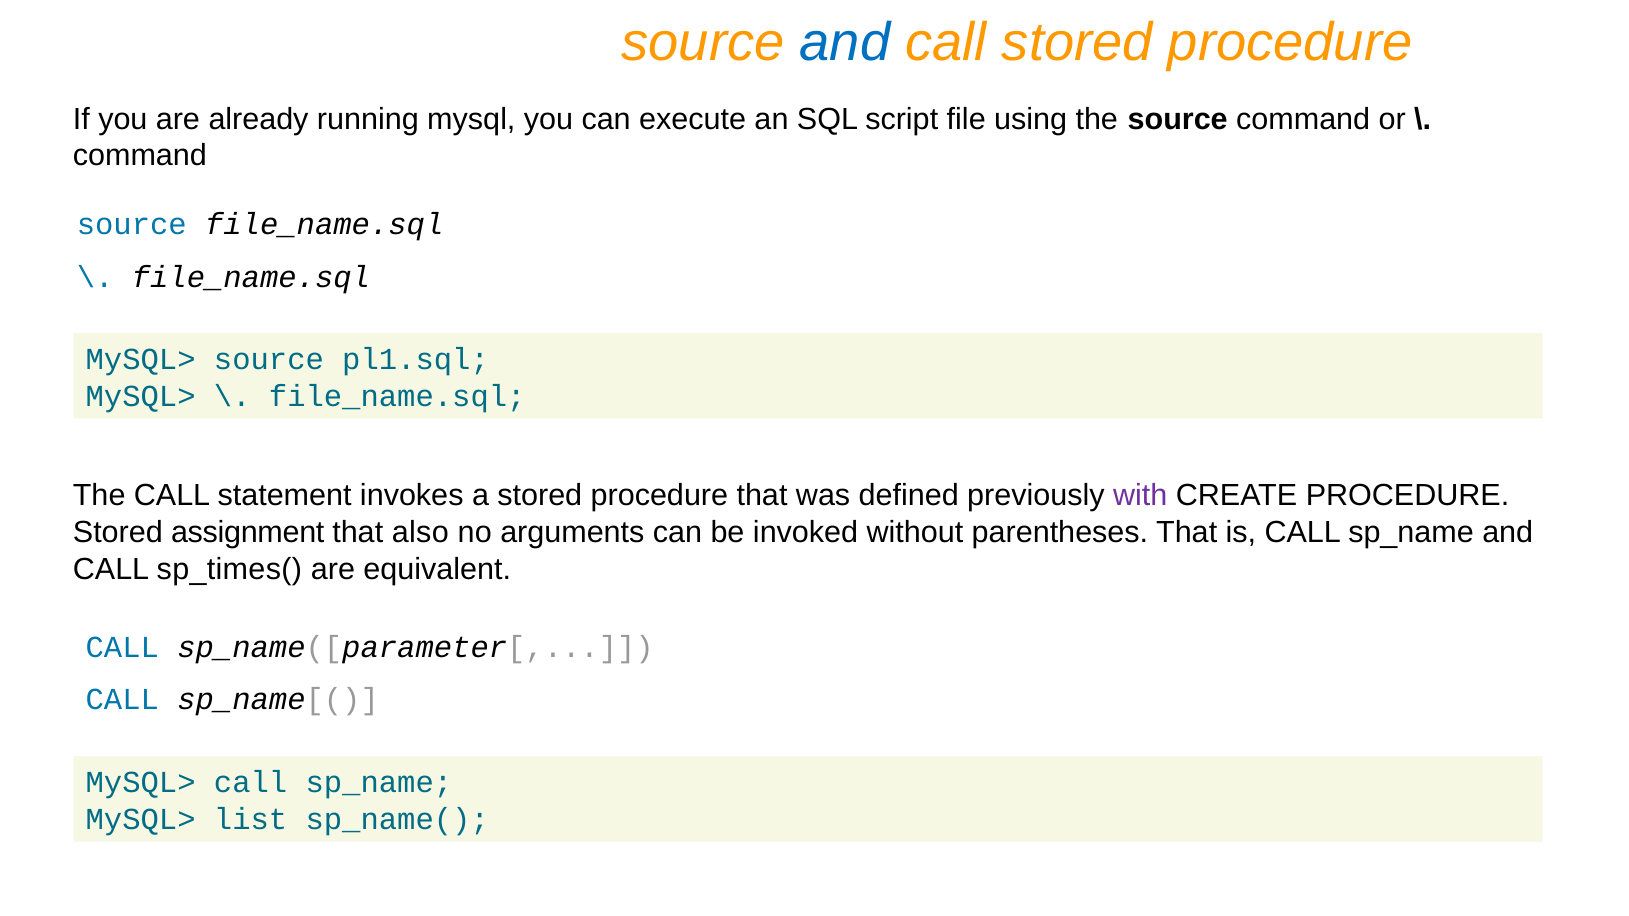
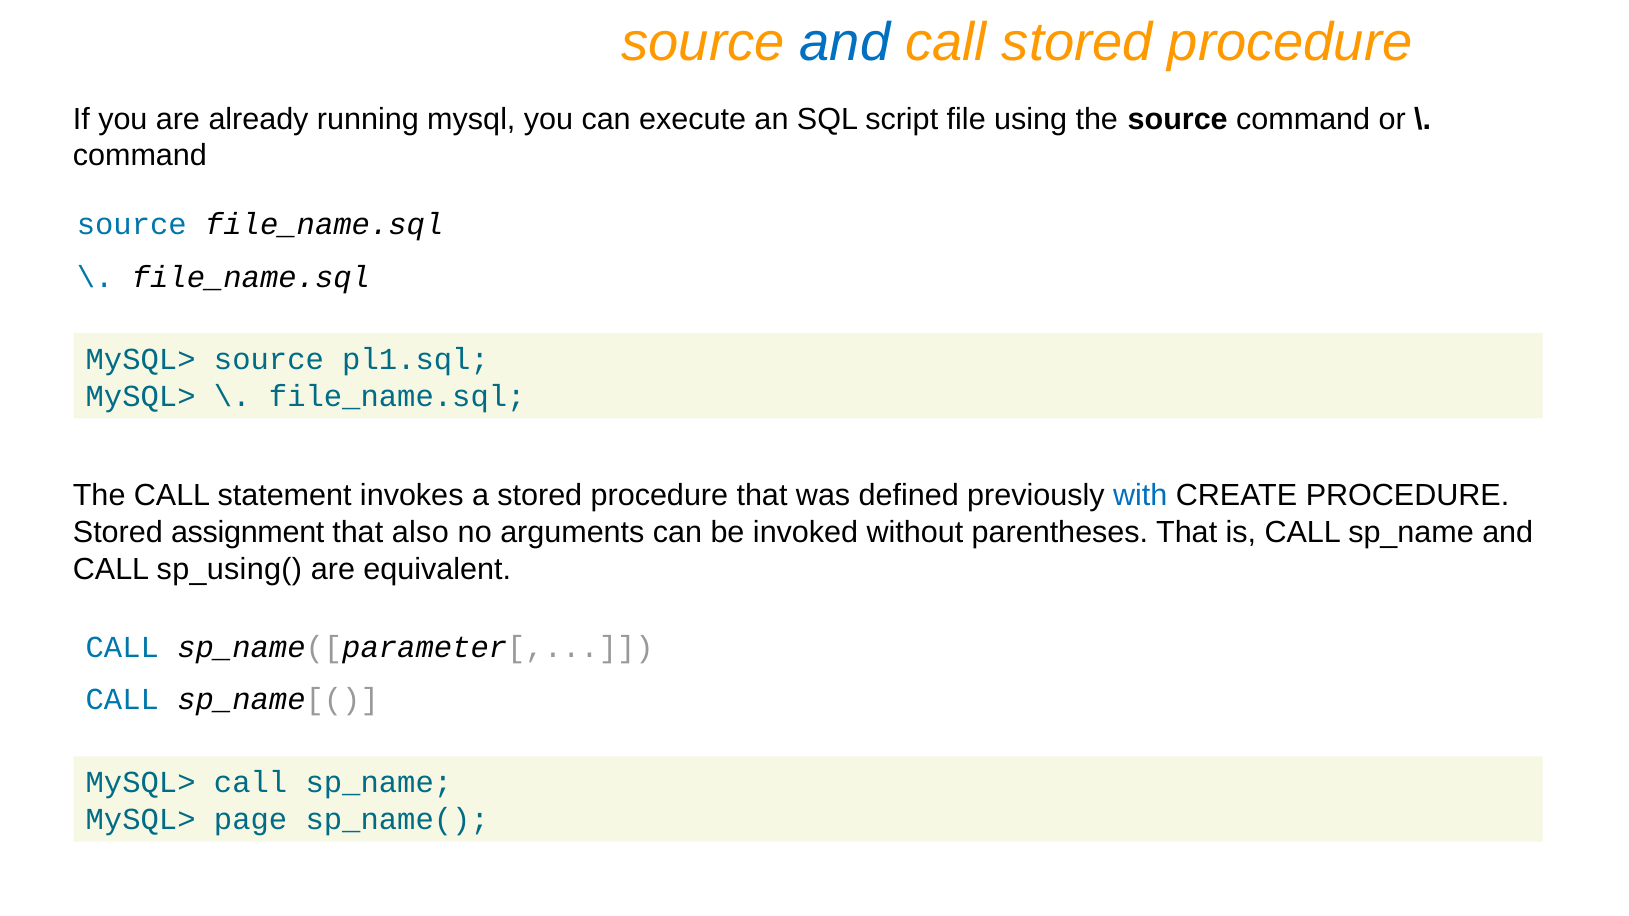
with colour: purple -> blue (1140, 496)
sp_times(: sp_times( -> sp_using( (229, 569)
list: list -> page (251, 820)
